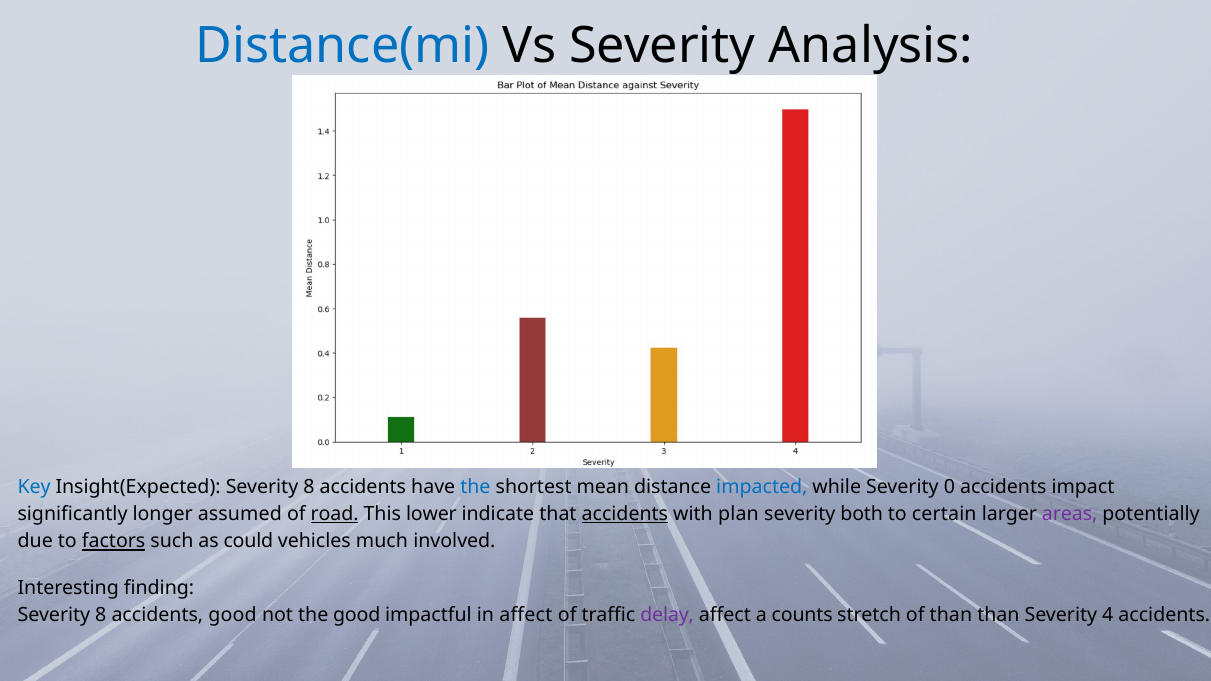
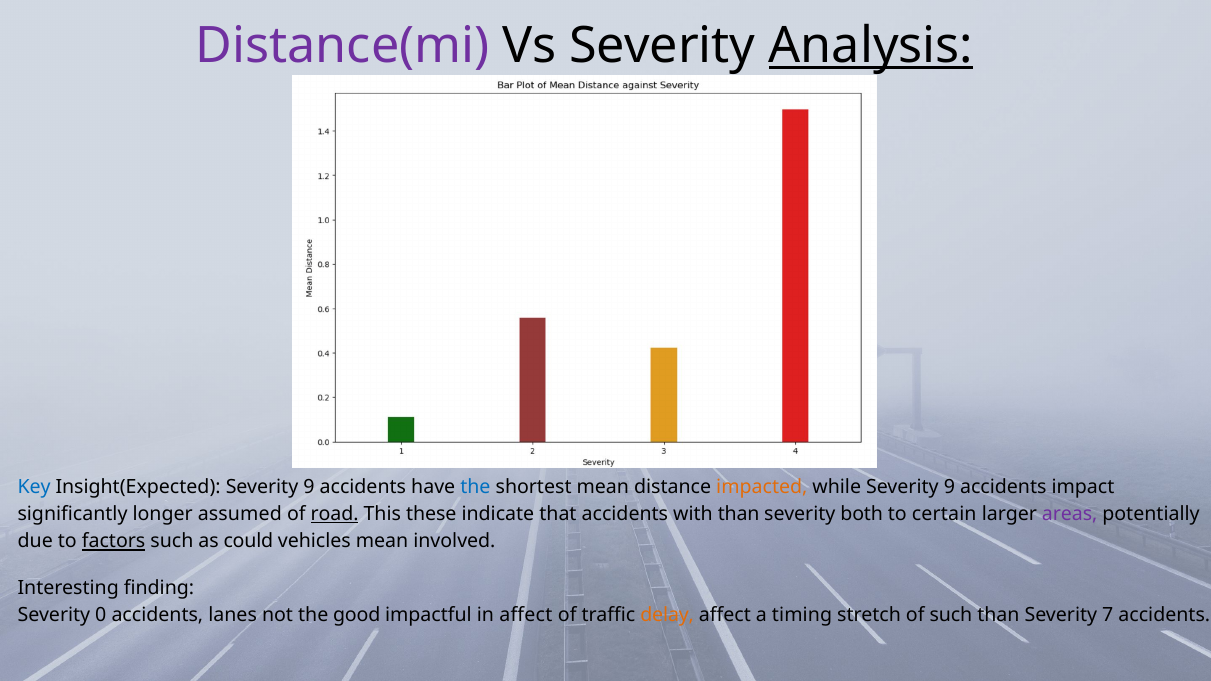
Distance(mi colour: blue -> purple (343, 46)
Analysis underline: none -> present (871, 46)
Insight(Expected Severity 8: 8 -> 9 (309, 487)
impacted colour: blue -> orange (762, 487)
while Severity 0: 0 -> 9 (949, 487)
lower: lower -> these (431, 514)
accidents underline: present -> none (625, 514)
with plan: plan -> than (739, 514)
vehicles much: much -> mean (382, 542)
8: 8 -> 0 (101, 616)
accidents good: good -> lanes (233, 616)
delay colour: purple -> orange (667, 616)
counts: counts -> timing (802, 616)
of than: than -> such (951, 616)
4: 4 -> 7 (1108, 616)
